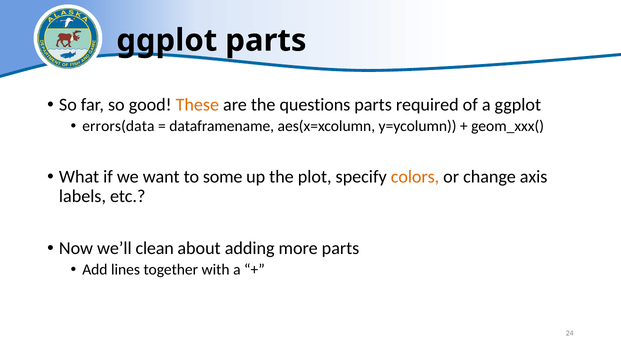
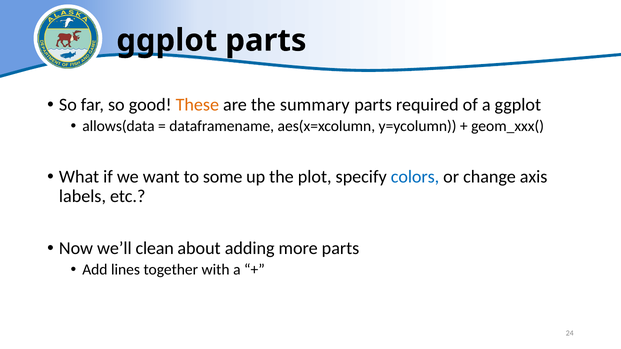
questions: questions -> summary (315, 105)
errors(data: errors(data -> allows(data (118, 126)
colors colour: orange -> blue (415, 177)
